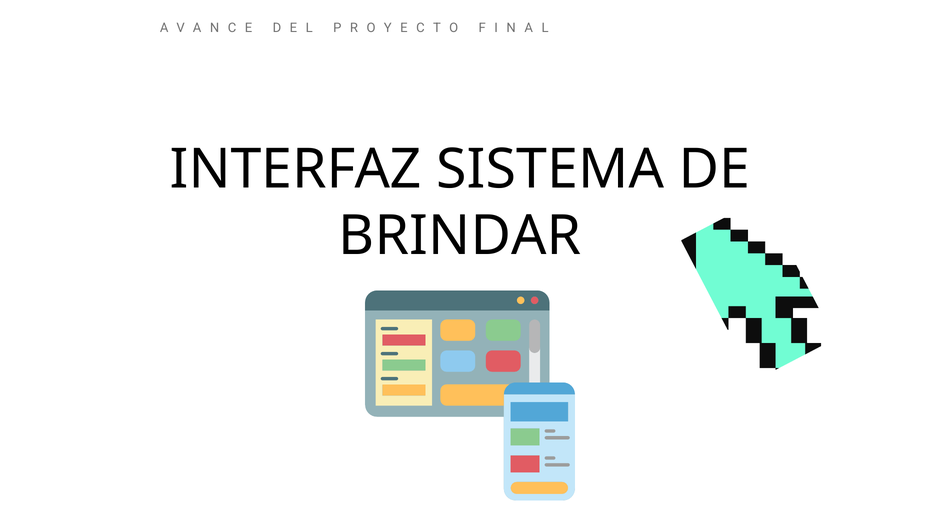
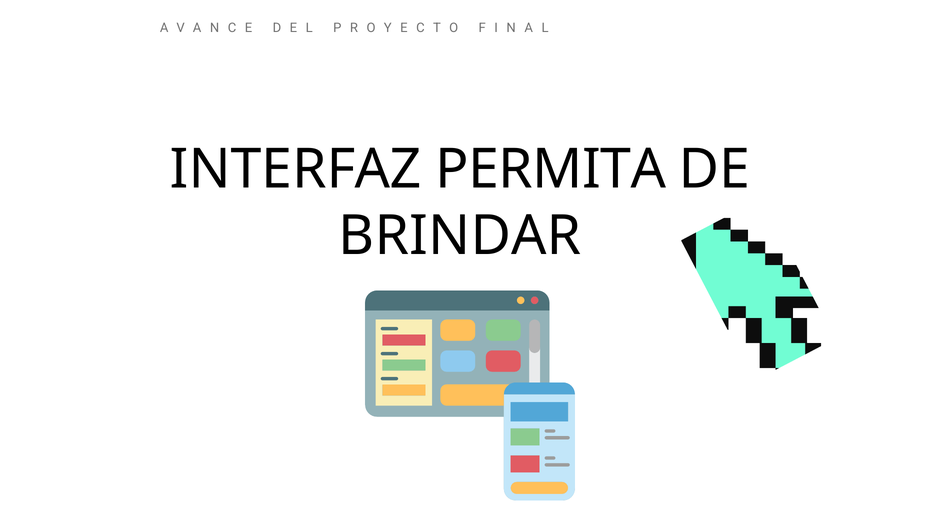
SISTEMA: SISTEMA -> PERMITA (551, 169)
